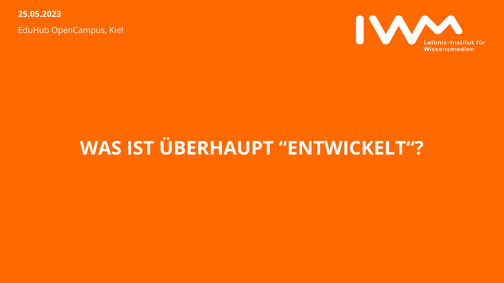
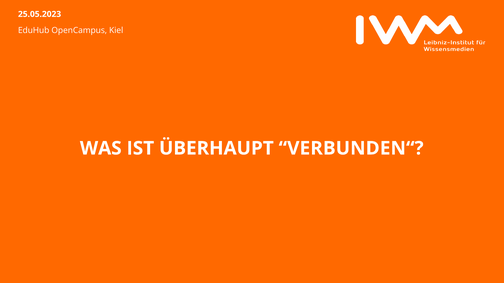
ENTWICKELT“: ENTWICKELT“ -> VERBUNDEN“ (351, 149)
